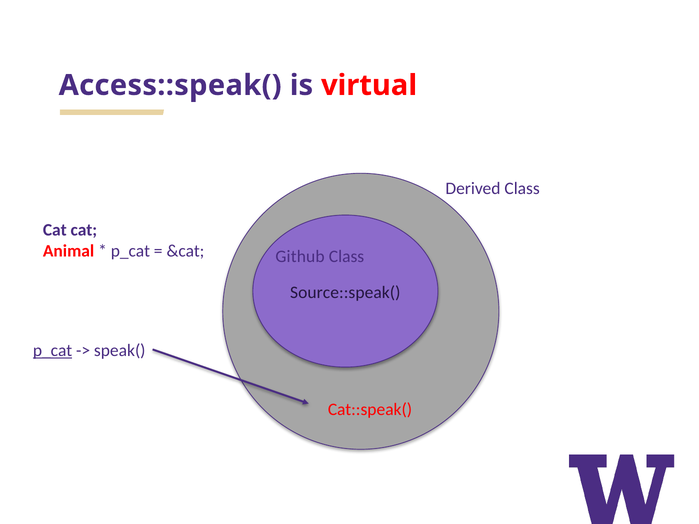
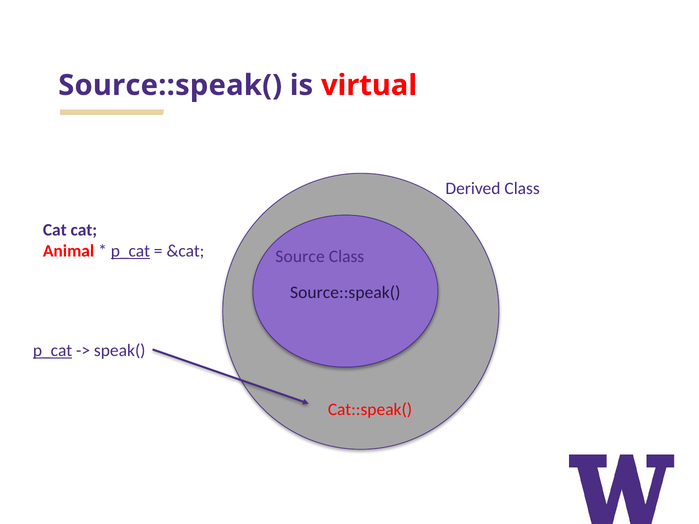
Access::speak(: Access::speak( -> Source::speak( (170, 85)
p_cat underline: none -> present (130, 251)
Github: Github -> Source (300, 257)
